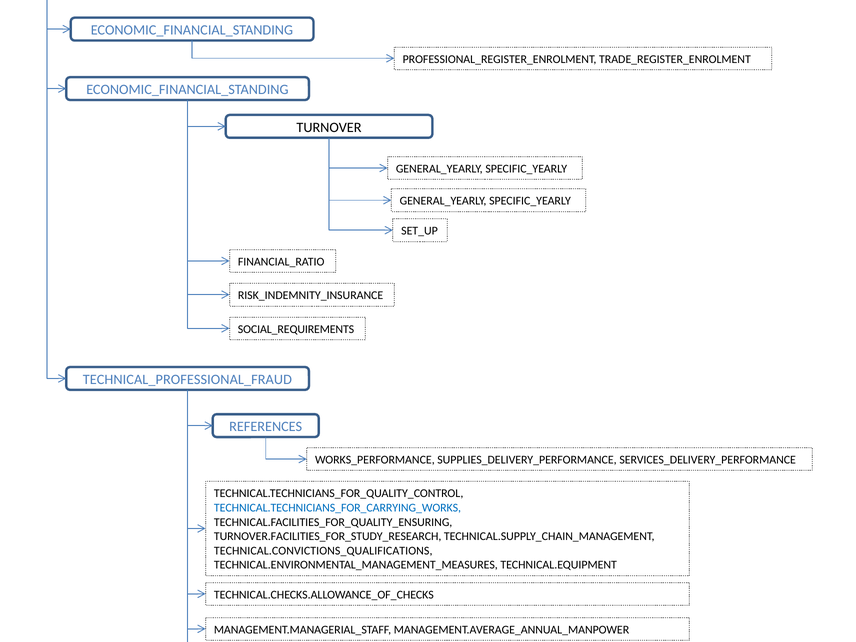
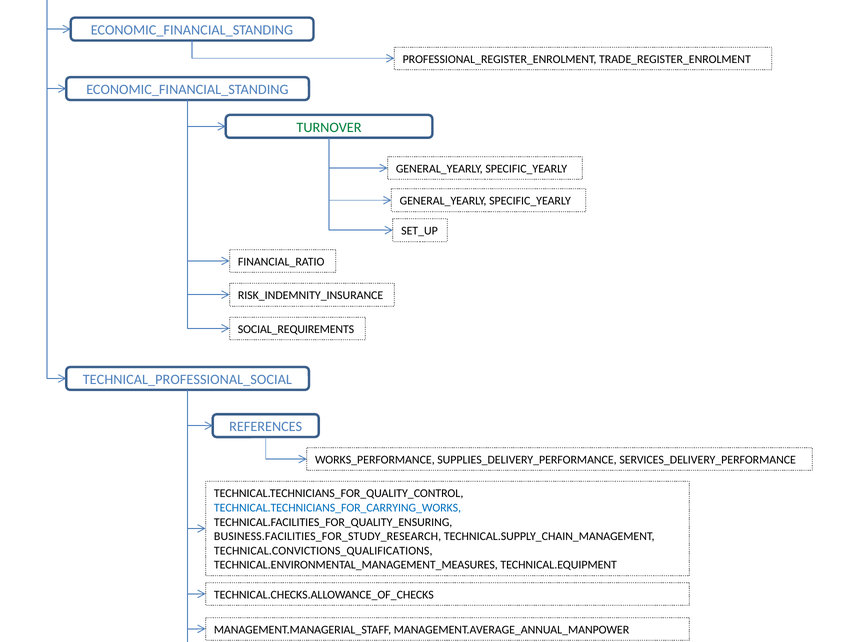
TURNOVER colour: black -> green (329, 127)
TECHNICAL_PROFESSIONAL_FRAUD: TECHNICAL_PROFESSIONAL_FRAUD -> TECHNICAL_PROFESSIONAL_SOCIAL (187, 379)
TURNOVER.FACILITIES_FOR_STUDY_RESEARCH: TURNOVER.FACILITIES_FOR_STUDY_RESEARCH -> BUSINESS.FACILITIES_FOR_STUDY_RESEARCH (328, 536)
